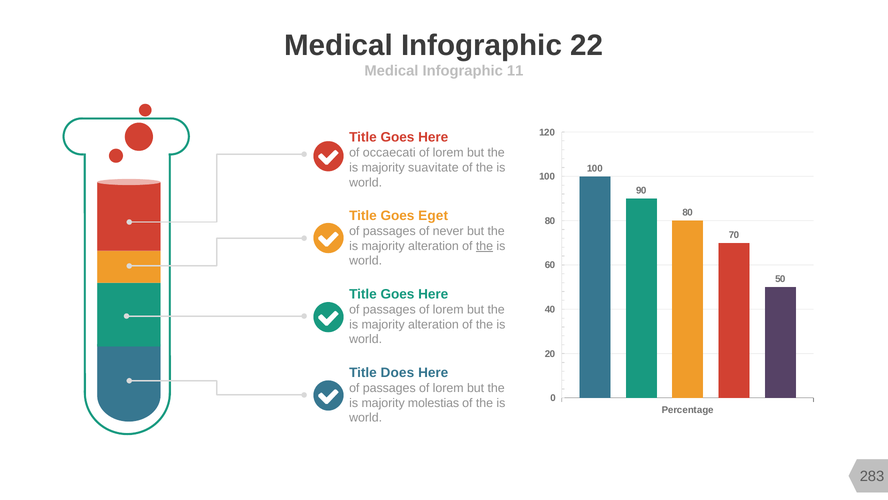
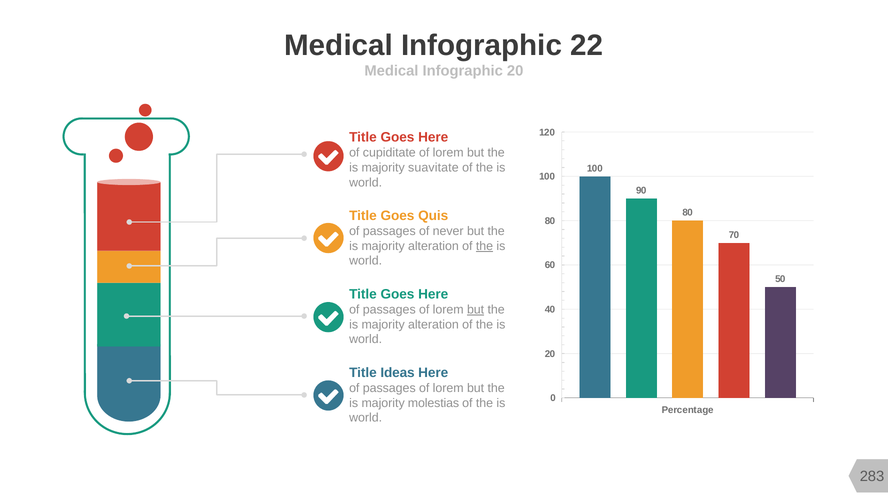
Infographic 11: 11 -> 20 (515, 71)
occaecati: occaecati -> cupiditate (389, 153)
Eget: Eget -> Quis (433, 216)
but underline: none -> present (476, 309)
Does: Does -> Ideas (398, 372)
